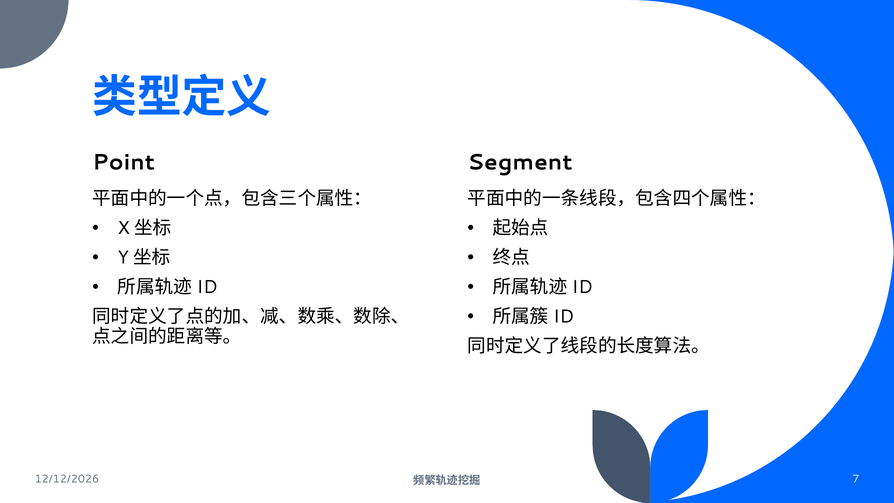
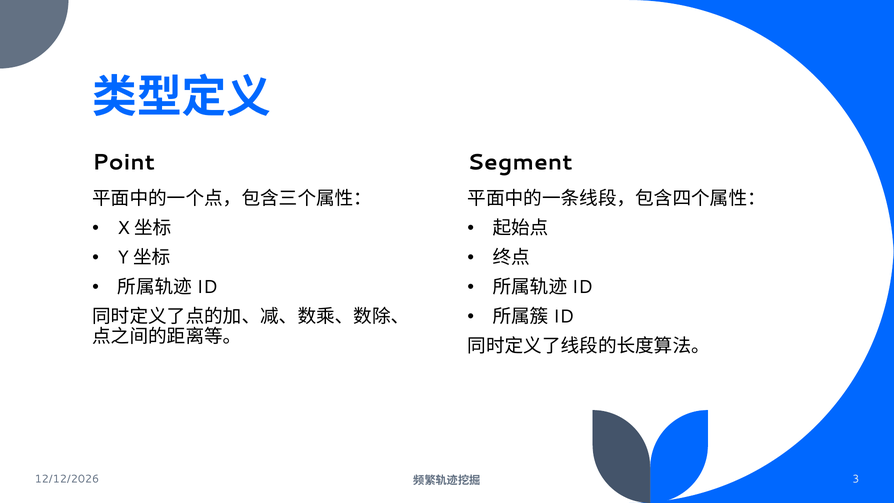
7: 7 -> 3 (856, 479)
